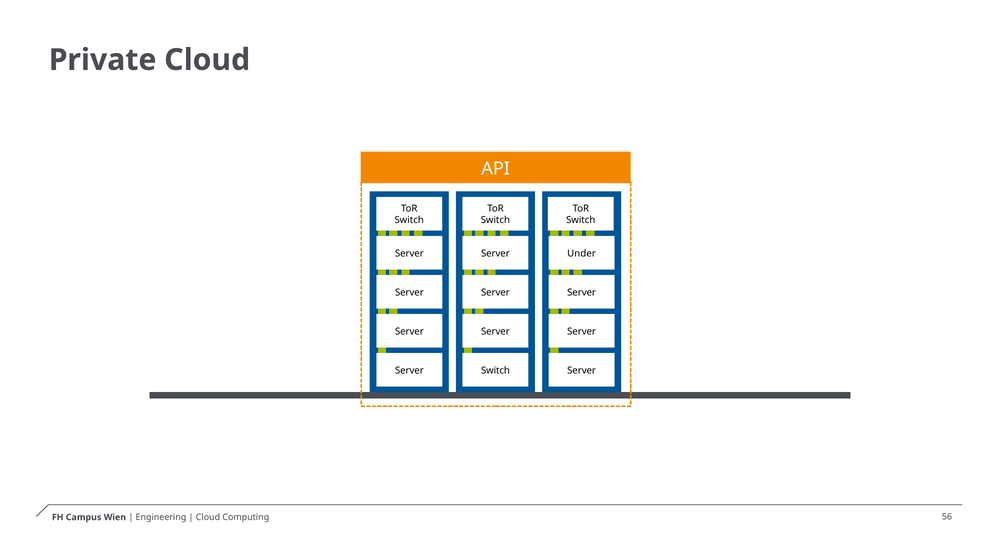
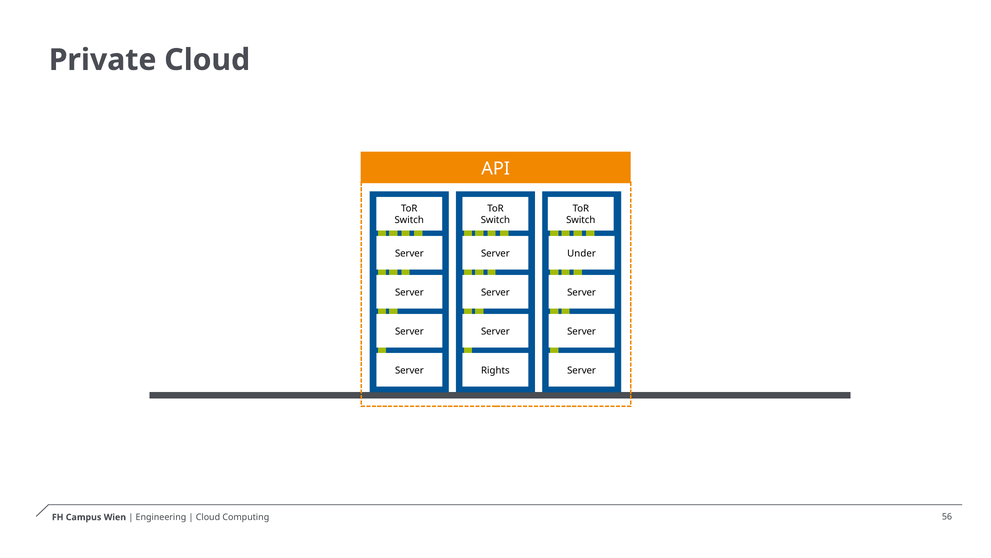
Switch: Switch -> Rights (495, 370)
